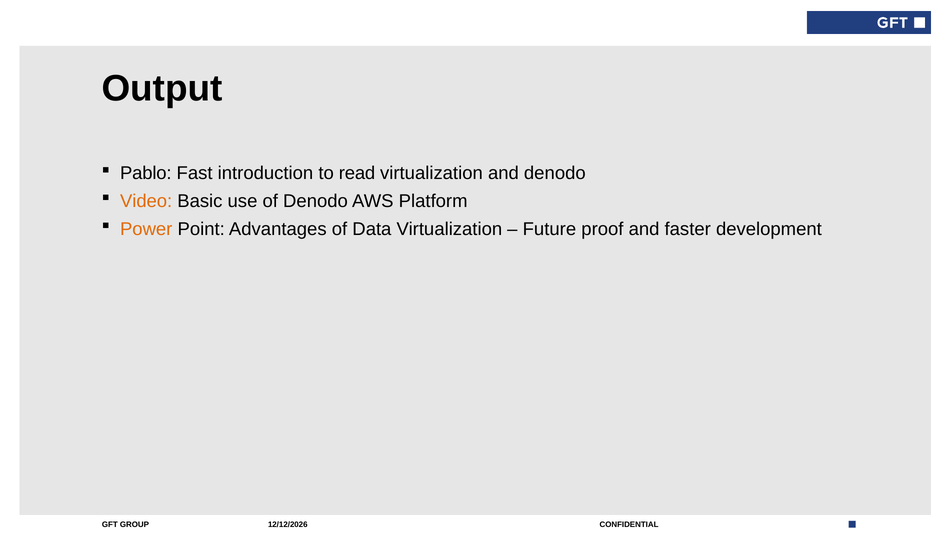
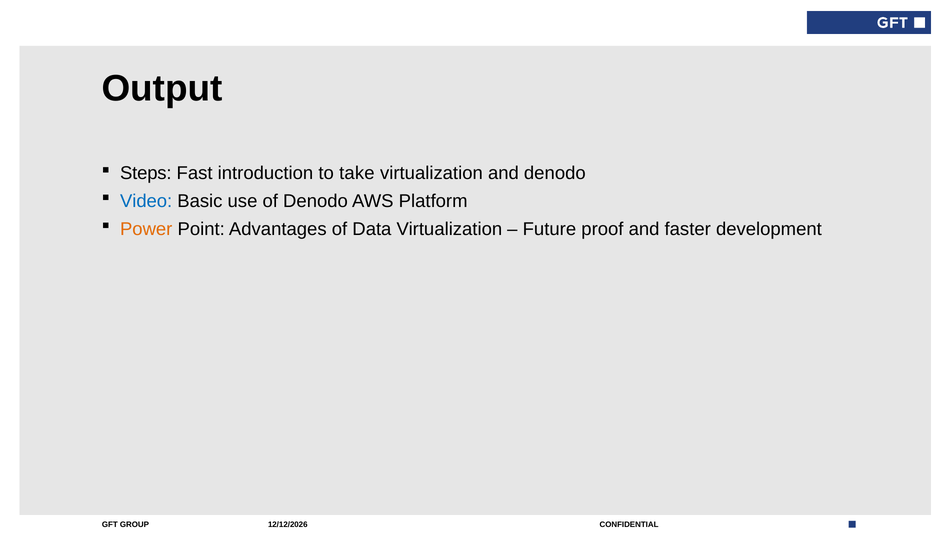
Pablo: Pablo -> Steps (146, 173)
read: read -> take (357, 173)
Video colour: orange -> blue (146, 201)
